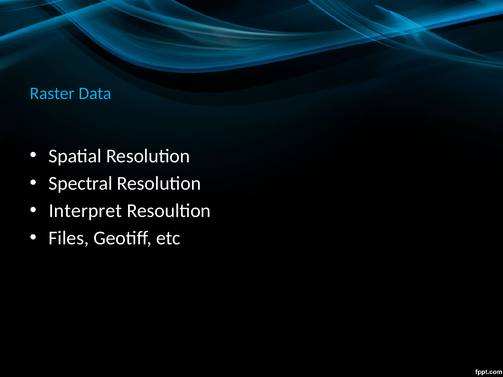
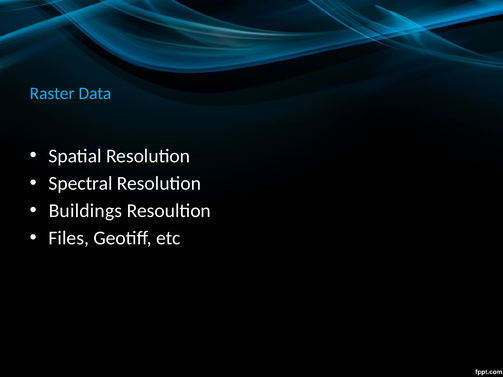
Interpret: Interpret -> Buildings (85, 211)
